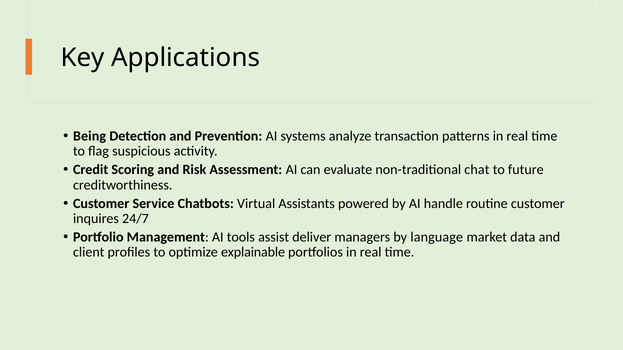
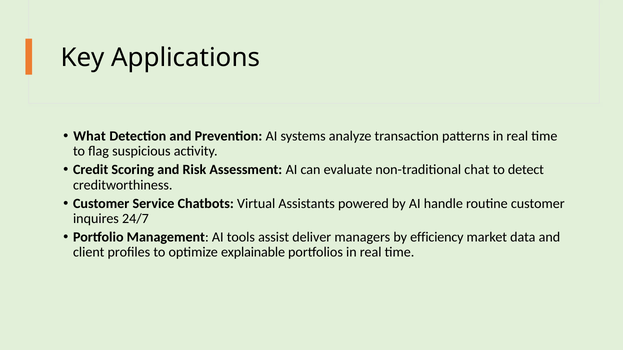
Being: Being -> What (90, 136)
future: future -> detect (526, 170)
language: language -> efficiency (437, 237)
